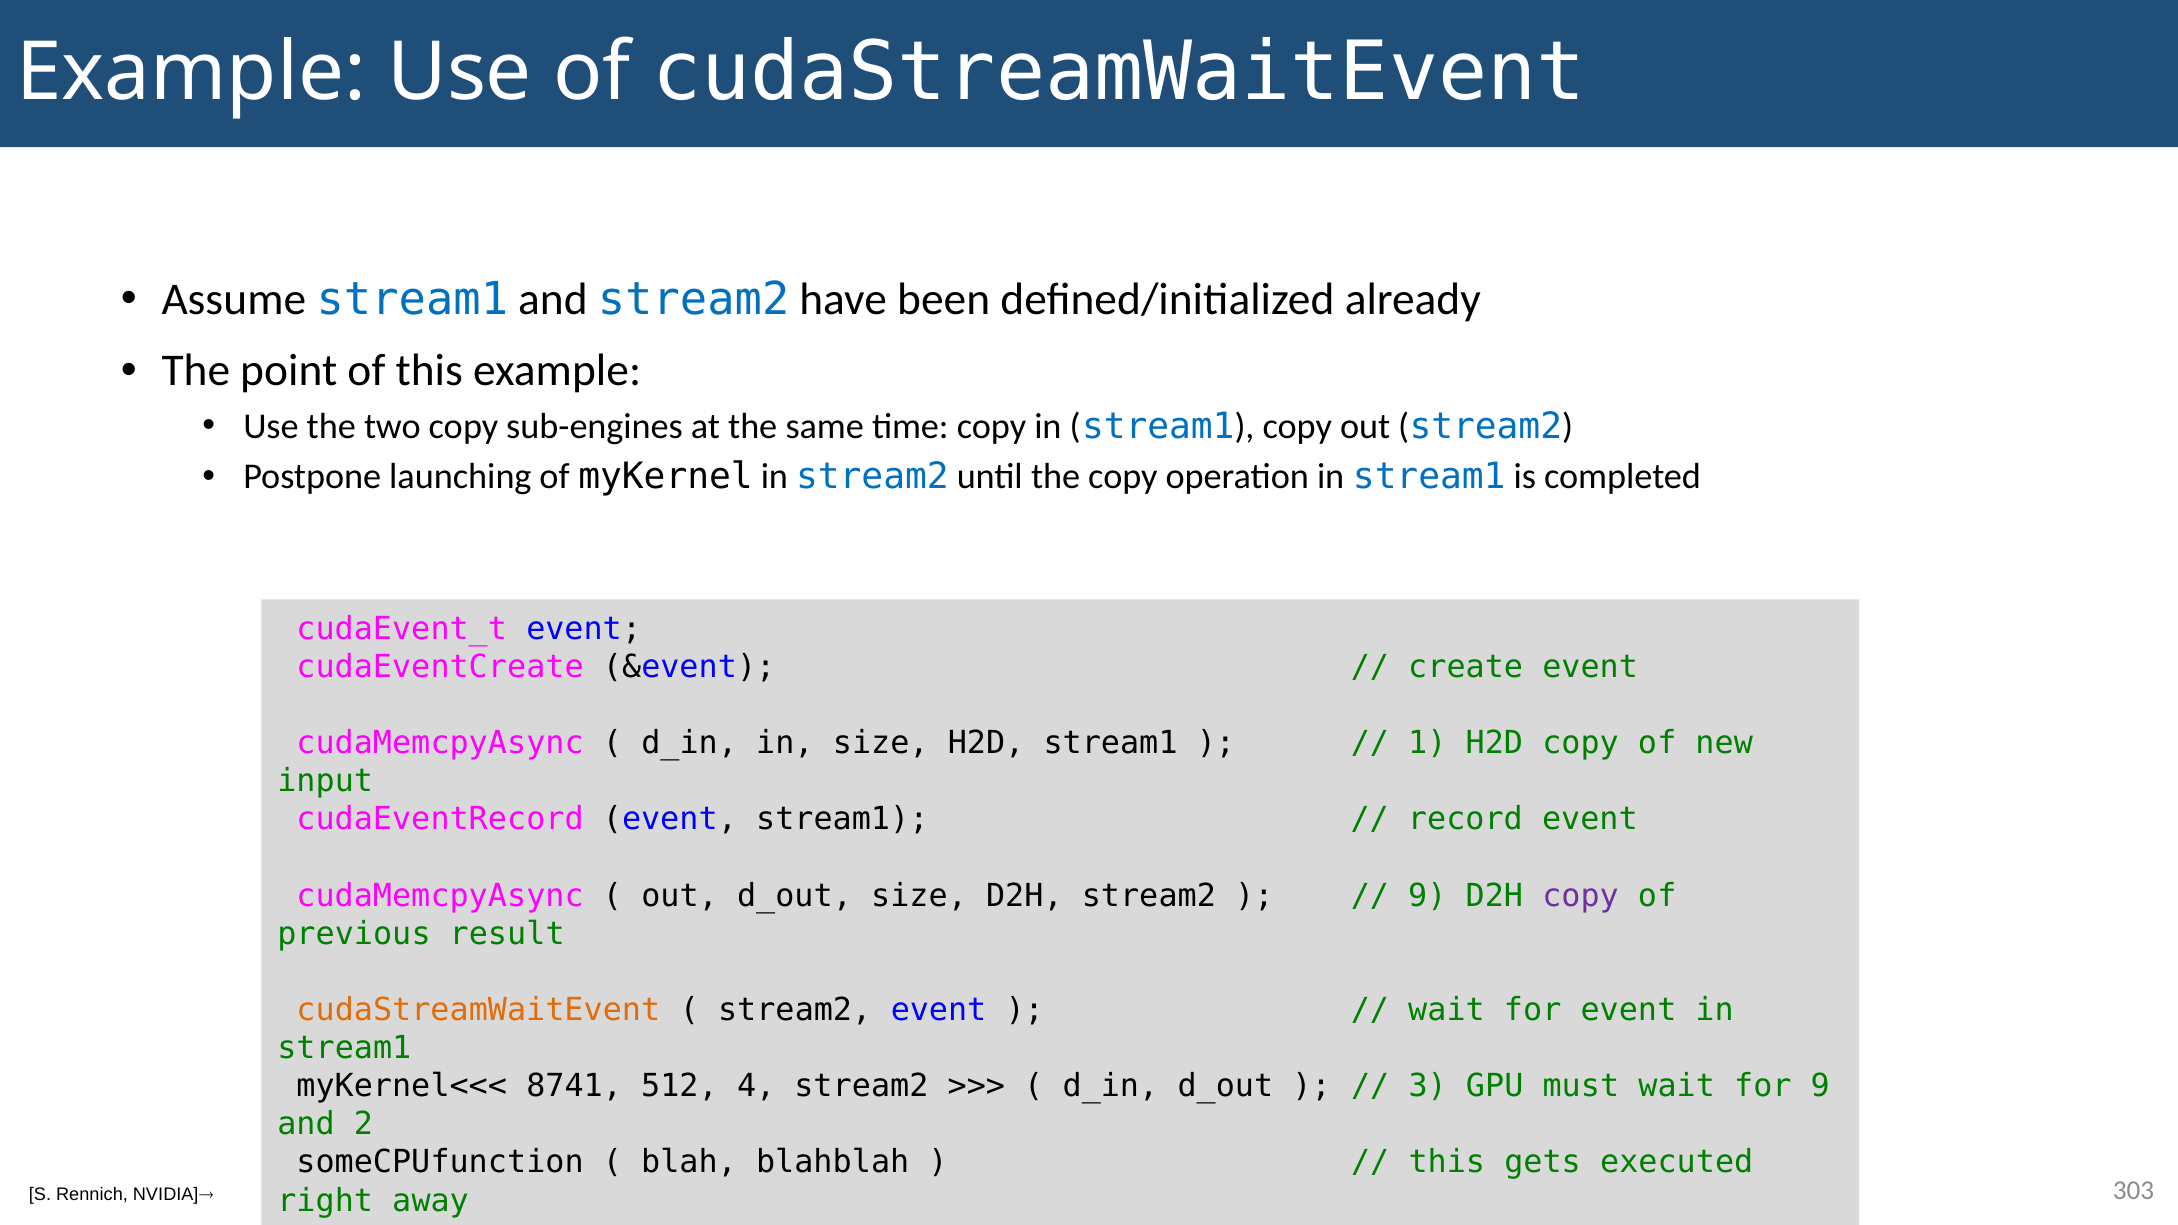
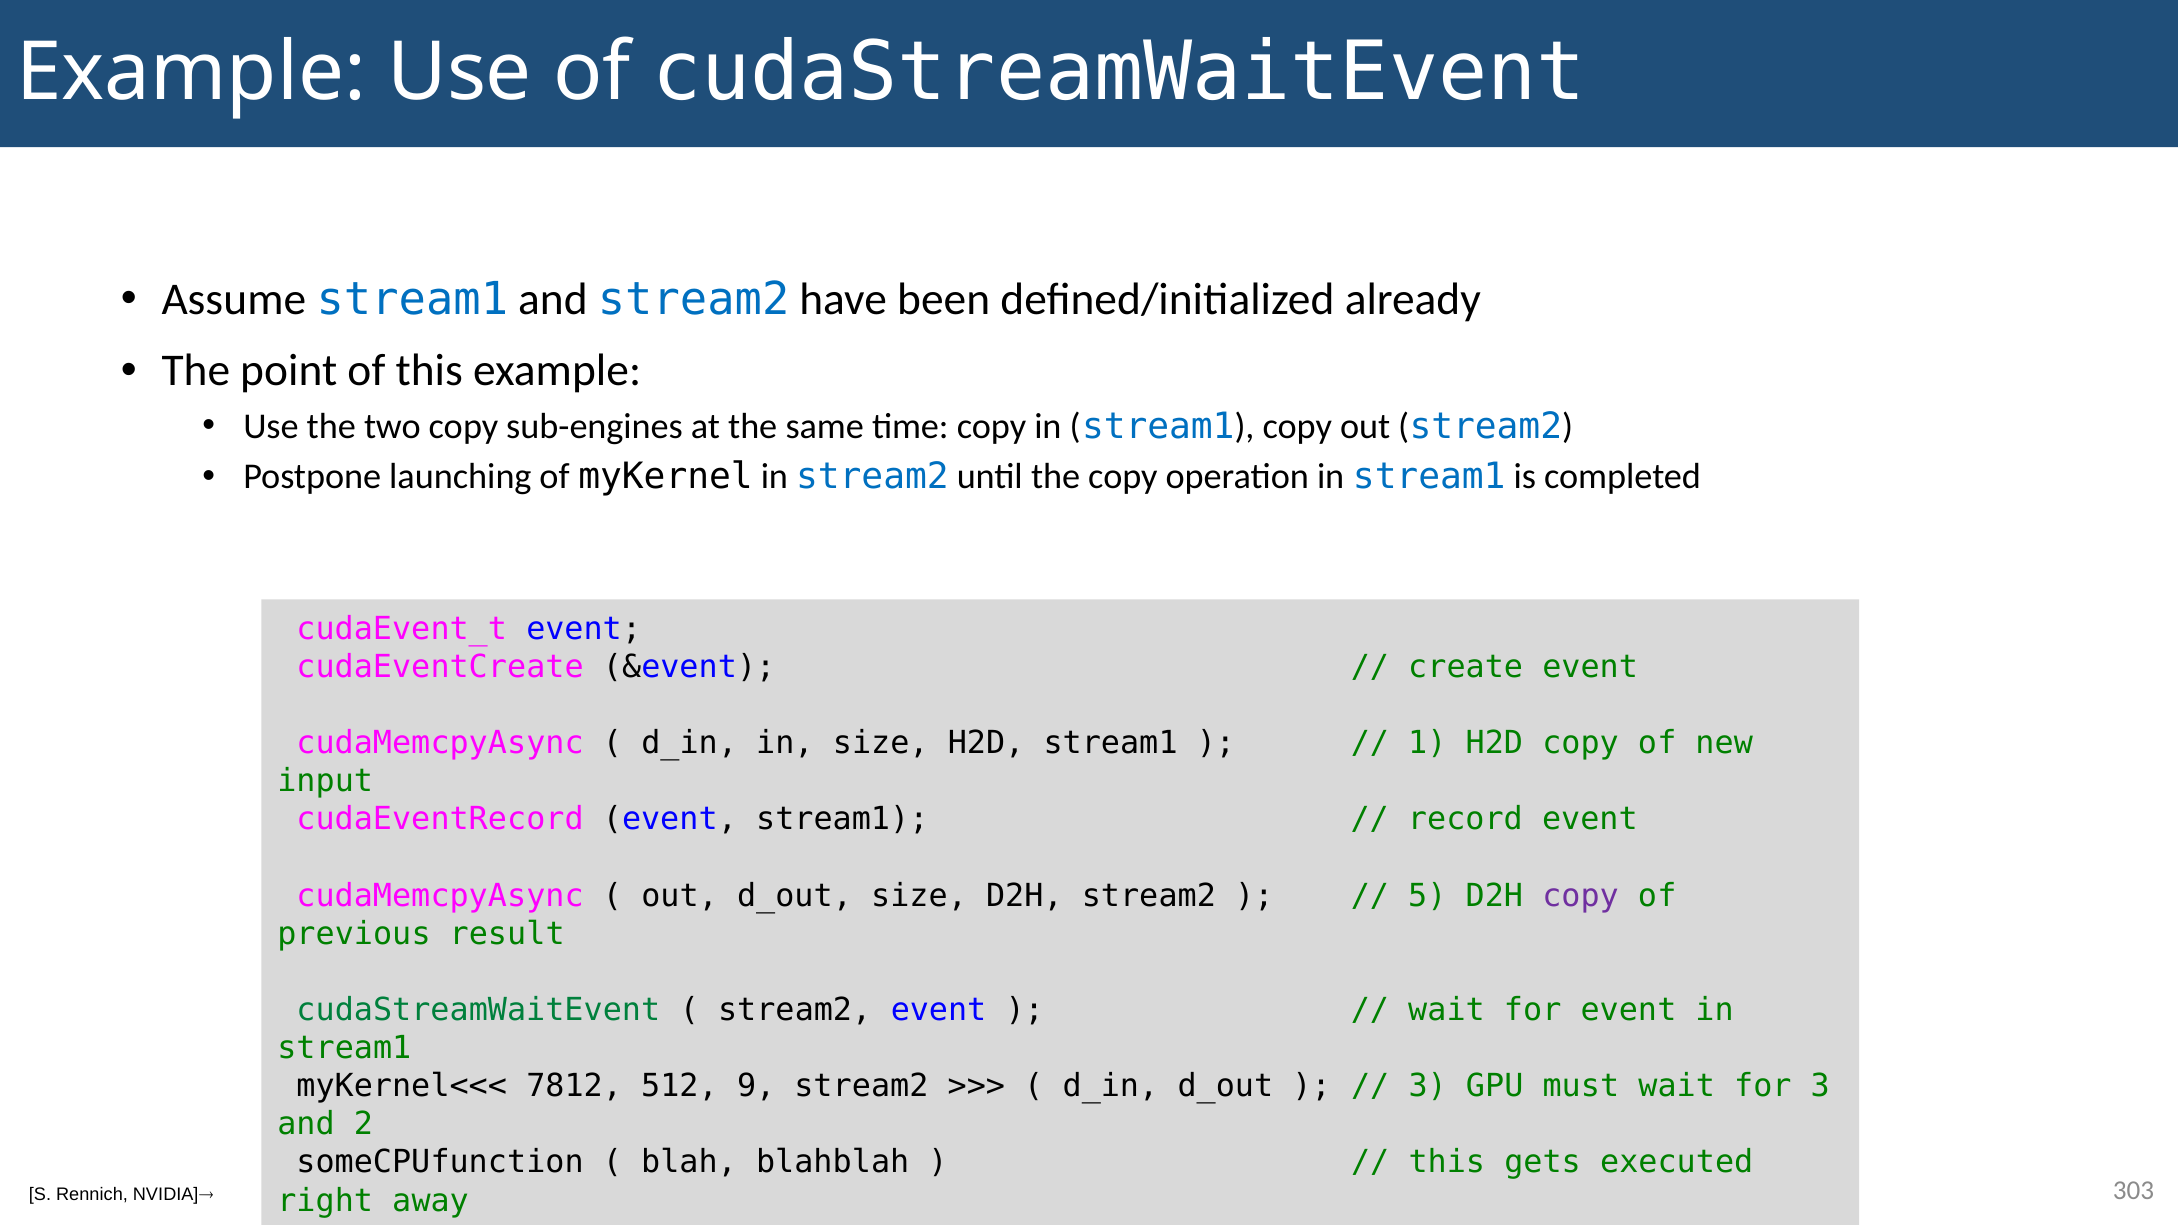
9: 9 -> 5 (1427, 896)
cudaStreamWaitEvent colour: orange -> green (478, 1010)
8741: 8741 -> 7812 (574, 1086)
4: 4 -> 9 (756, 1086)
for 9: 9 -> 3 (1820, 1086)
